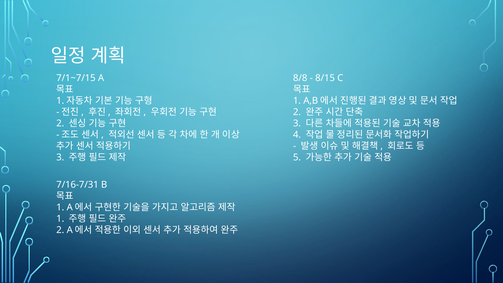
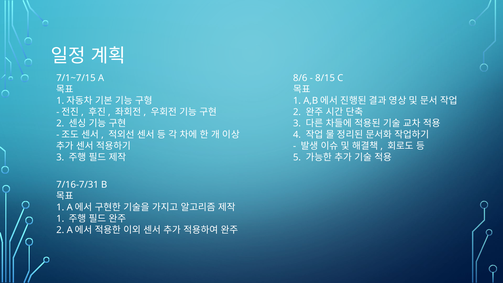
8/8: 8/8 -> 8/6 (300, 78)
